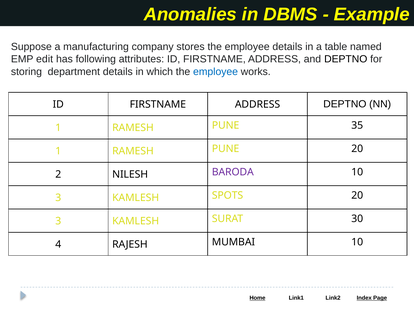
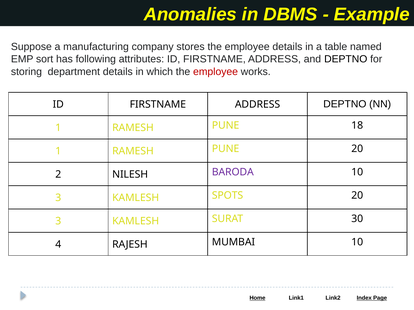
edit: edit -> sort (45, 59)
employee colour: blue -> red (216, 72)
35: 35 -> 18 (357, 126)
